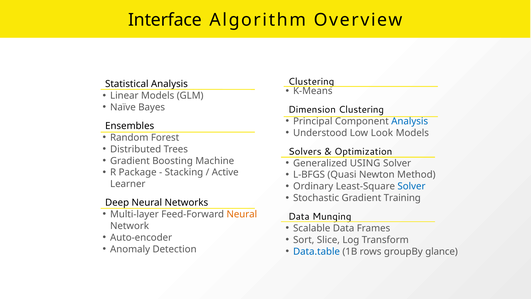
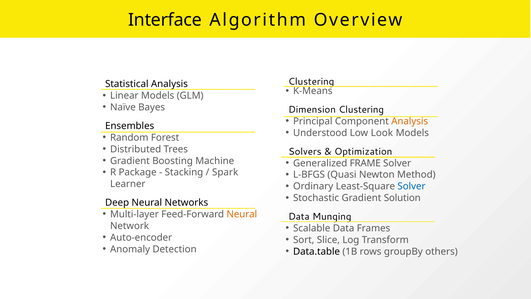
Analysis colour: blue -> orange (410, 121)
USING: USING -> FRAME (365, 163)
Active: Active -> Spark (225, 172)
Training: Training -> Solution (402, 198)
Data.table colour: blue -> black (317, 251)
glance: glance -> others (441, 251)
